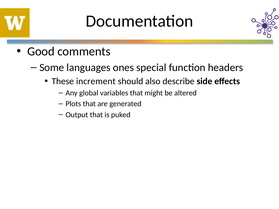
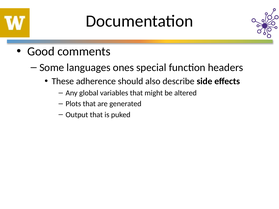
increment: increment -> adherence (96, 81)
